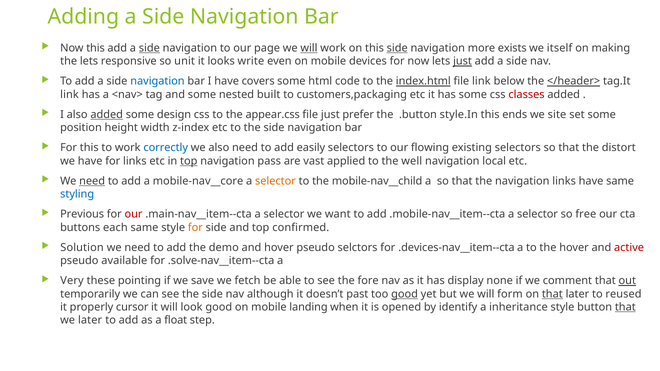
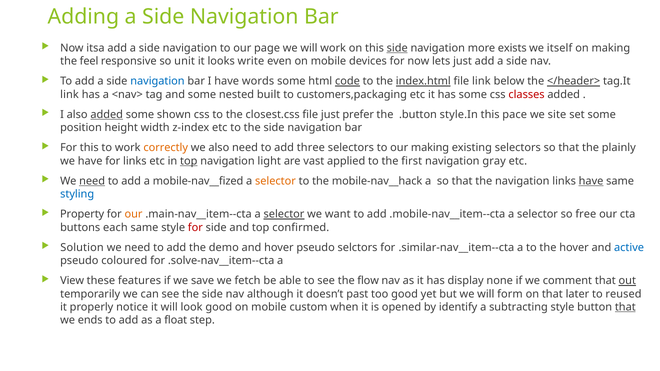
Now this: this -> itsa (95, 48)
side underline: present -> none (149, 48)
will underline: present -> none (309, 48)
the lets: lets -> feel (89, 61)
just underline: present -> none (463, 61)
covers: covers -> words (258, 81)
code underline: none -> present (347, 81)
design: design -> shown (174, 115)
appear.css: appear.css -> closest.css (273, 115)
ends: ends -> pace (515, 115)
correctly colour: blue -> orange (166, 148)
easily: easily -> three (311, 148)
our flowing: flowing -> making (430, 148)
distort: distort -> plainly (619, 148)
pass: pass -> light (269, 161)
well: well -> first (412, 161)
local: local -> gray (494, 161)
mobile-nav__core: mobile-nav__core -> mobile-nav__fized (198, 181)
mobile-nav__child: mobile-nav__child -> mobile-nav__hack (377, 181)
have underline: none -> present (591, 181)
Previous: Previous -> Property (82, 214)
our colour: red -> orange (134, 214)
selector underline: none -> present (284, 214)
for colour: orange -> red (195, 228)
.devices-nav__item--cta: .devices-nav__item--cta -> .similar-nav__item--cta (456, 248)
active colour: red -> blue (629, 248)
available: available -> coloured (124, 261)
Very: Very -> View (72, 281)
pointing: pointing -> features (139, 281)
fore: fore -> flow (368, 281)
good underline: present -> none (405, 294)
that underline: present -> none (552, 294)
cursor: cursor -> notice (132, 307)
landing: landing -> custom (308, 307)
inheritance: inheritance -> subtracting (518, 307)
we later: later -> ends (90, 321)
